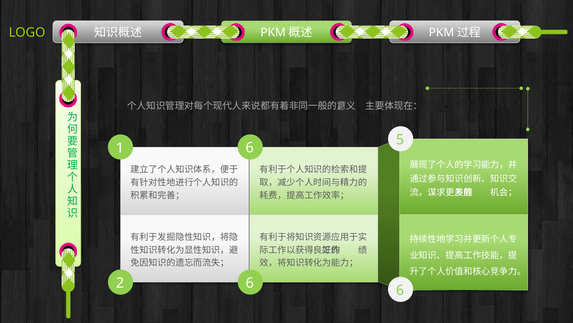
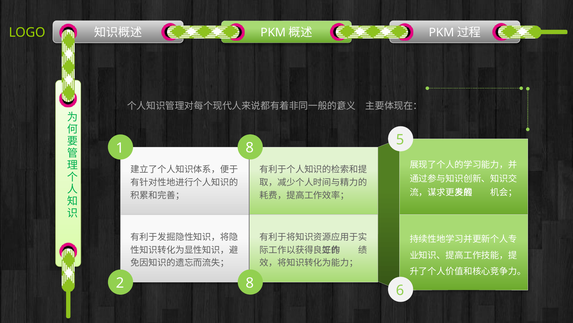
1 6: 6 -> 8 (250, 148)
2 6: 6 -> 8 (250, 283)
